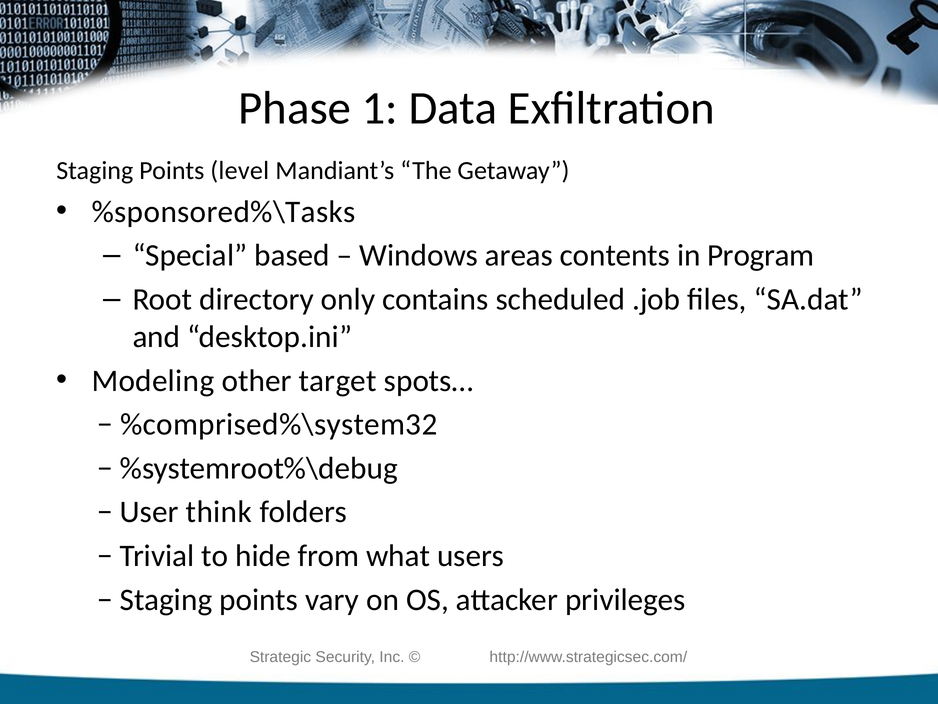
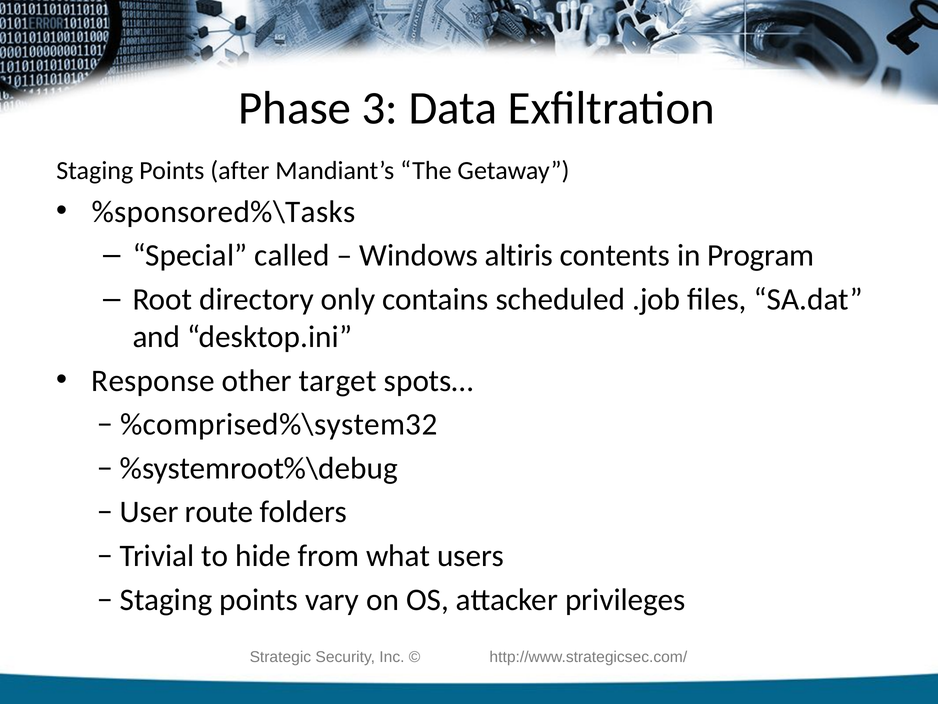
1: 1 -> 3 (380, 108)
level: level -> after (240, 171)
based: based -> called (292, 255)
areas: areas -> altiris (519, 255)
Modeling: Modeling -> Response (153, 380)
think: think -> route (219, 512)
